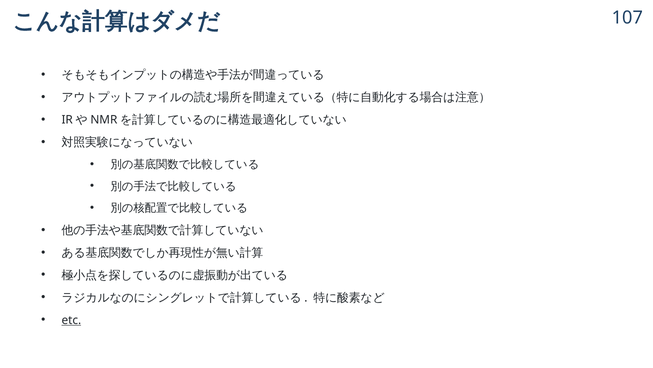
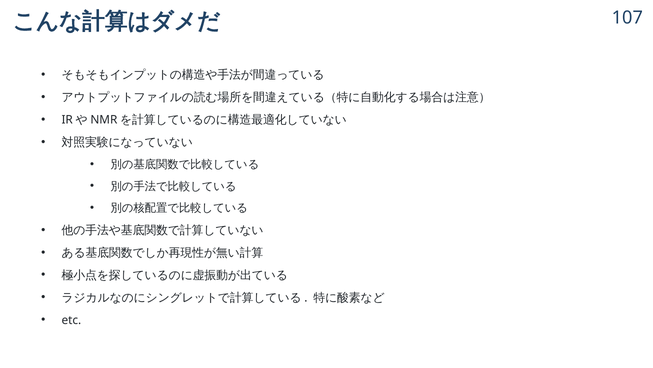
etc underline: present -> none (71, 320)
